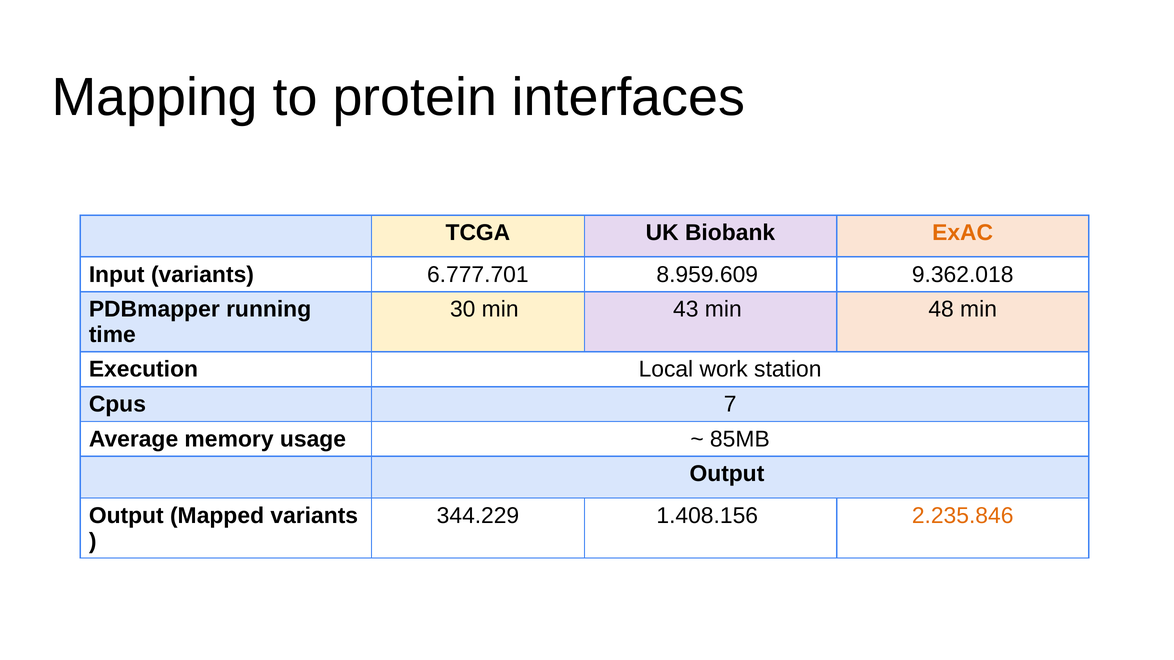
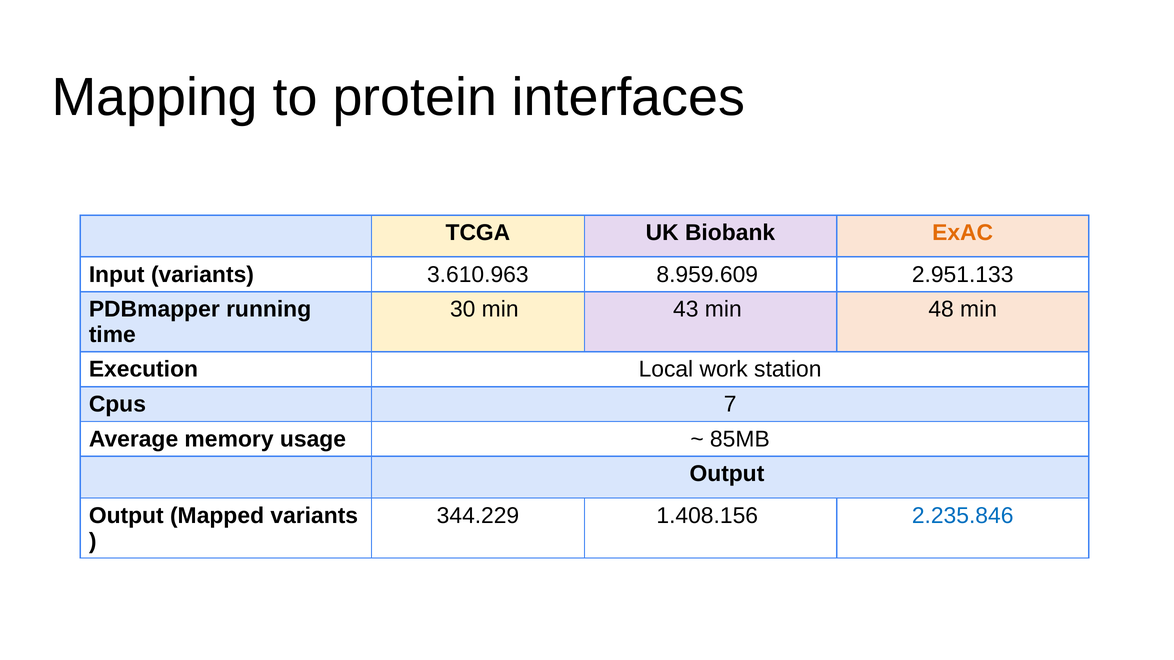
6.777.701: 6.777.701 -> 3.610.963 (478, 275)
9.362.018: 9.362.018 -> 2.951.133 (963, 275)
2.235.846 colour: orange -> blue (963, 516)
